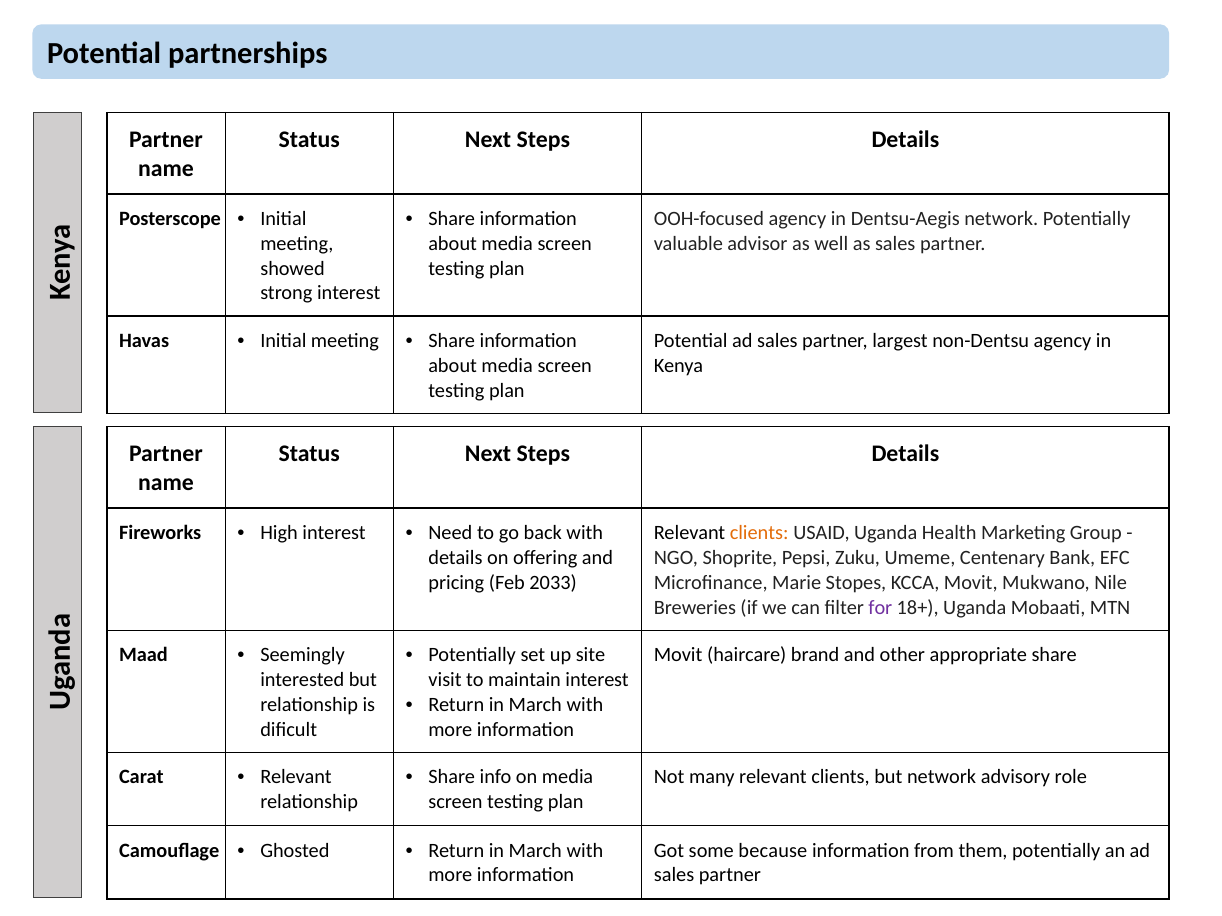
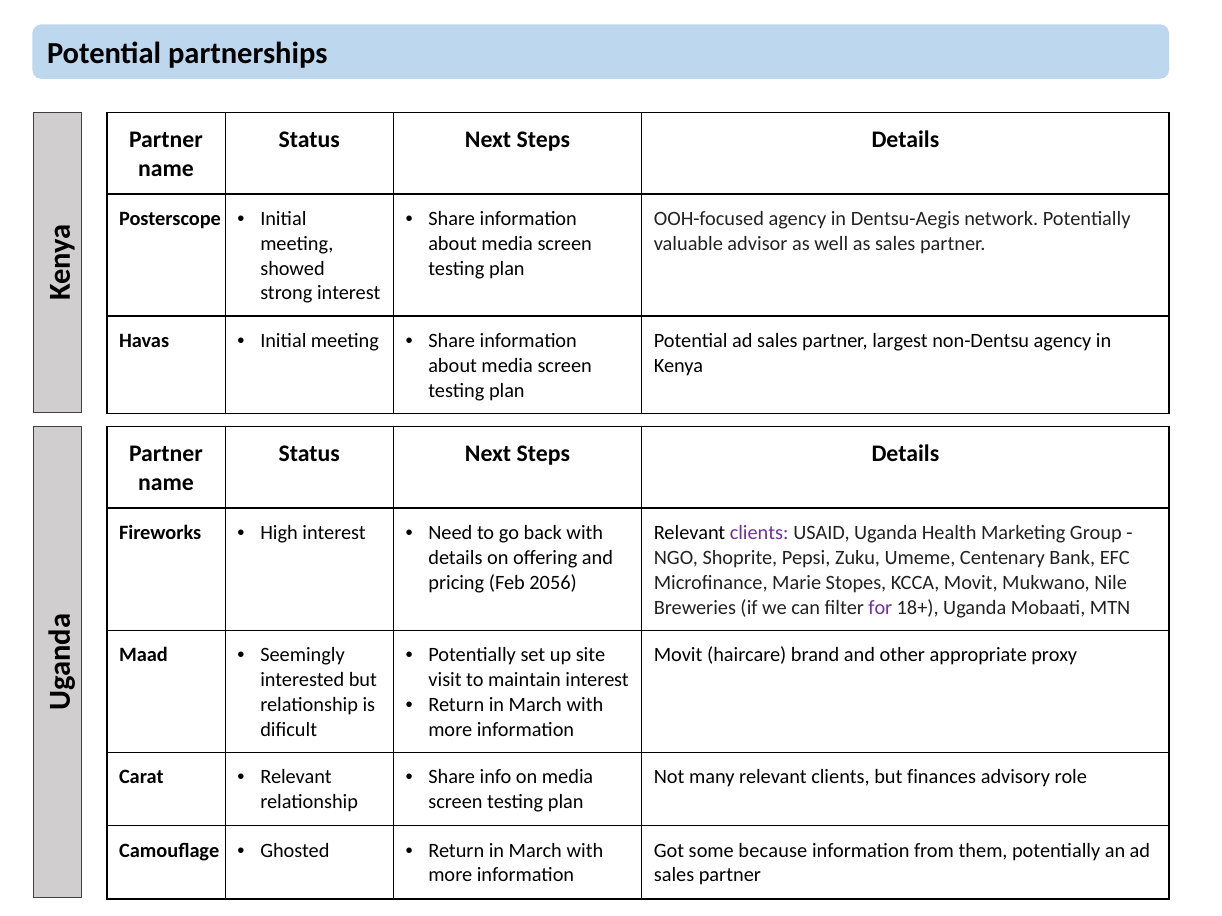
clients colour: orange -> purple (759, 533)
2033: 2033 -> 2056 (553, 583)
appropriate share: share -> proxy (1054, 655)
but network: network -> finances (942, 778)
